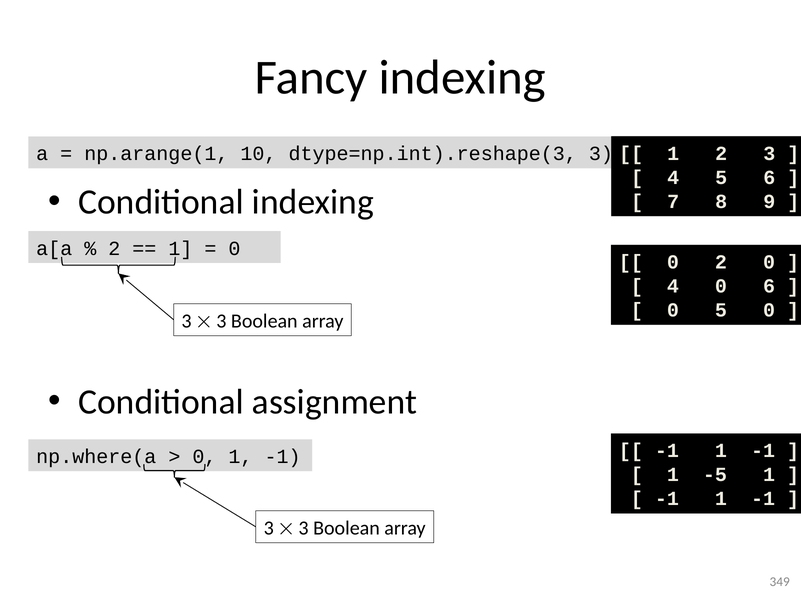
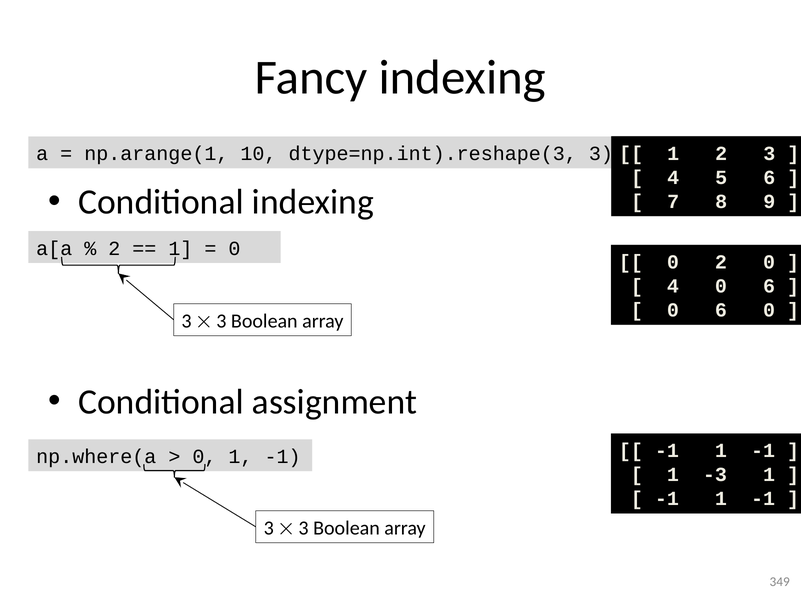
5: 5 -> 6 (721, 310)
-5: -5 -> -3 (715, 475)
